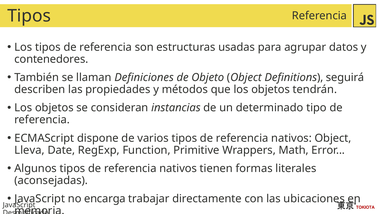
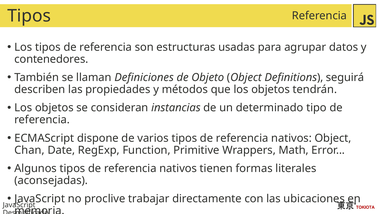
Lleva: Lleva -> Chan (30, 150)
encarga: encarga -> proclive (105, 199)
